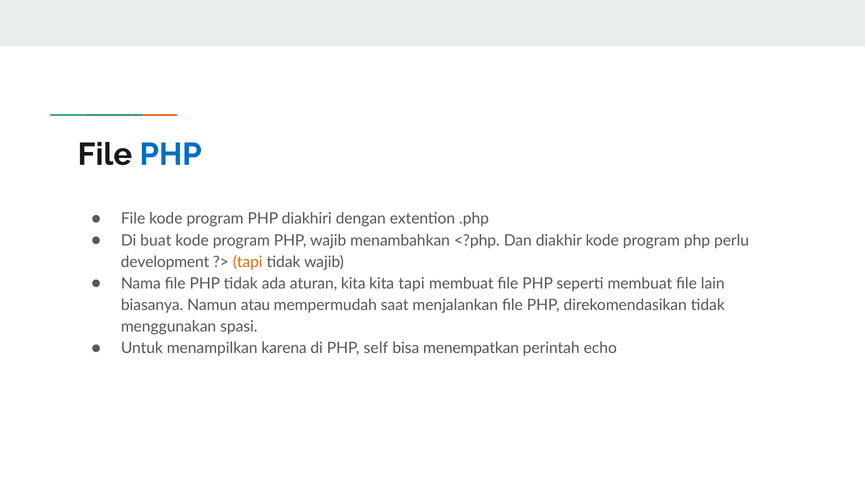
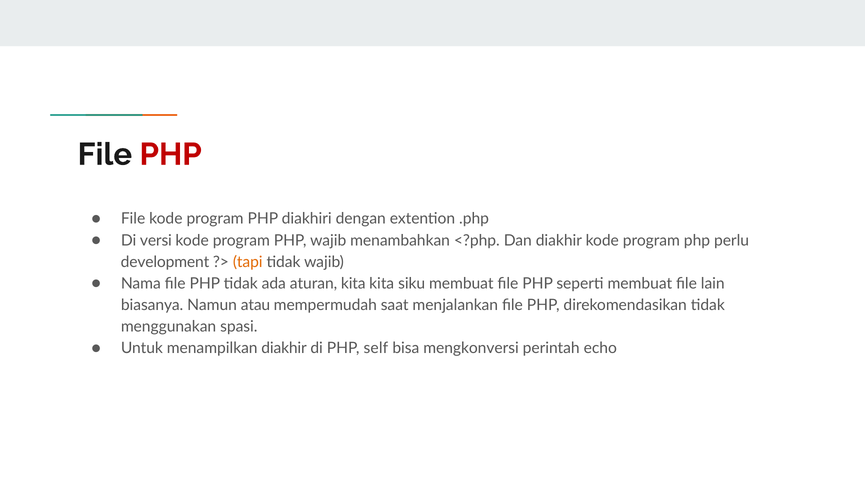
PHP colour: blue -> red (171, 154)
buat: buat -> versi (156, 240)
kita tapi: tapi -> siku (412, 283)
menampilkan karena: karena -> diakhir (284, 348)
menempatkan: menempatkan -> mengkonversi (471, 348)
